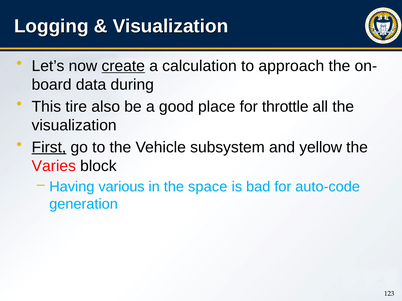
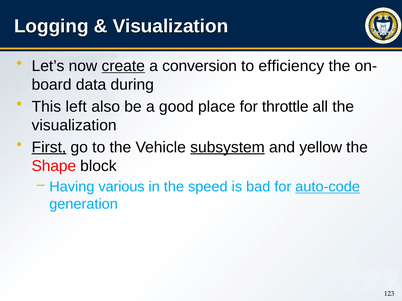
calculation: calculation -> conversion (200, 66)
approach: approach -> efficiency (291, 66)
tire: tire -> left (76, 107)
subsystem underline: none -> present (227, 147)
Varies: Varies -> Shape (54, 166)
space: space -> speed (208, 187)
auto-code underline: none -> present (328, 187)
